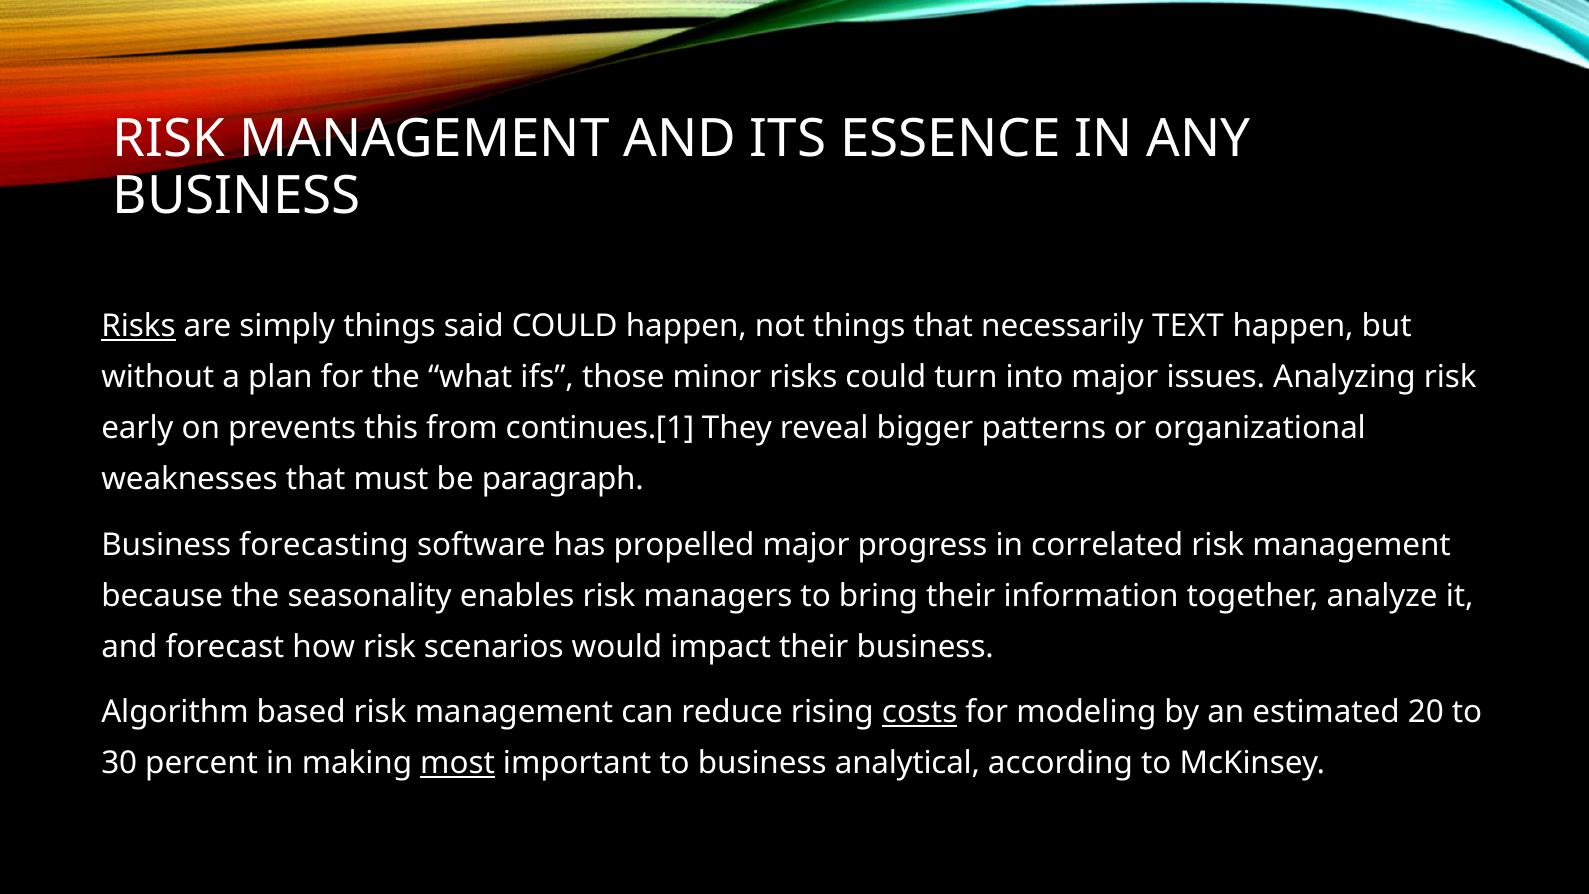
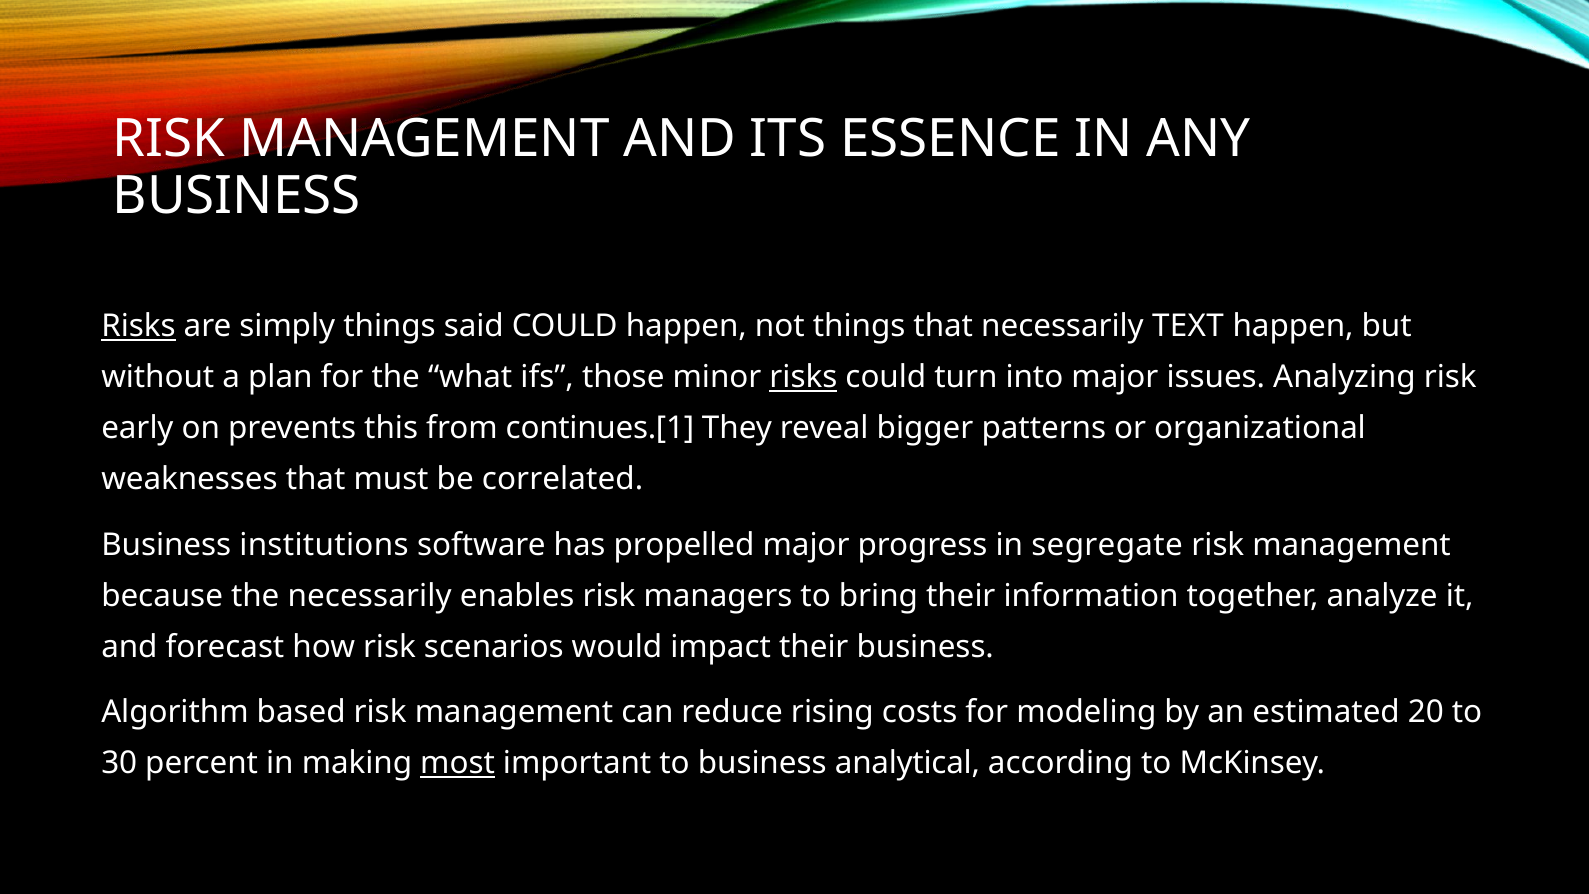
risks underline: none -> present (803, 377)
paragraph: paragraph -> correlated (563, 479)
forecasting: forecasting -> institutions (324, 545)
correlated: correlated -> segregate (1107, 545)
the seasonality: seasonality -> necessarily (370, 596)
costs underline: present -> none (920, 712)
